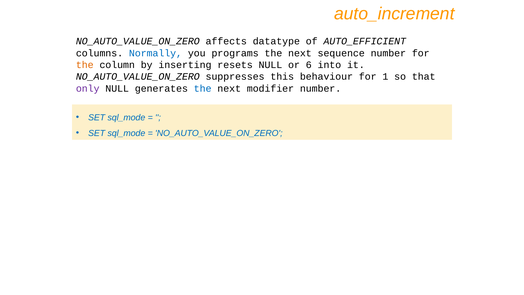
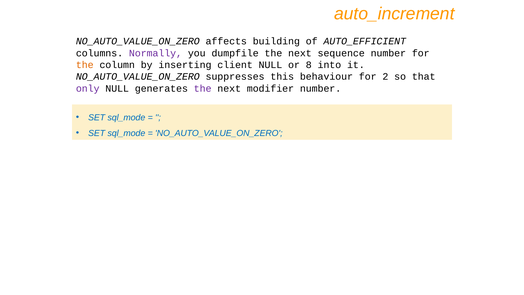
datatype: datatype -> building (276, 41)
Normally colour: blue -> purple (156, 53)
programs: programs -> dumpfile (235, 53)
resets: resets -> client (235, 65)
6: 6 -> 8 (309, 65)
1: 1 -> 2 (385, 77)
the colour: blue -> purple (203, 88)
